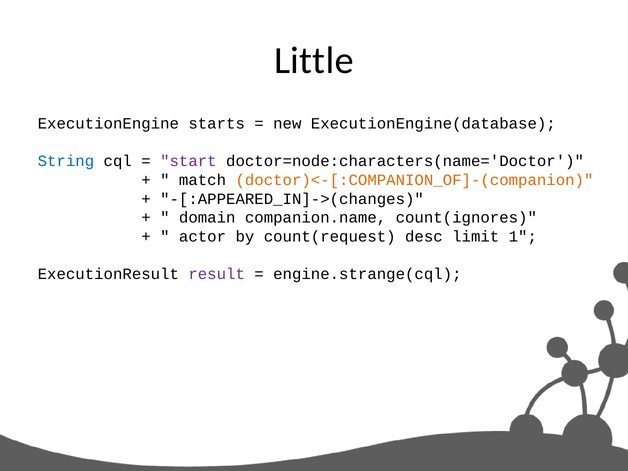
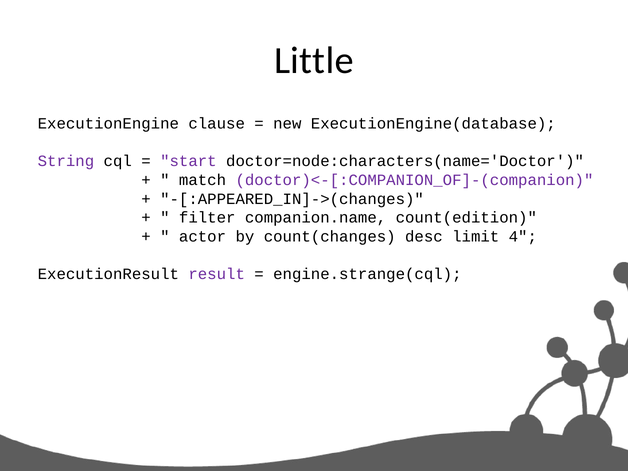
starts: starts -> clause (217, 124)
String colour: blue -> purple (66, 161)
doctor)<-[:COMPANION_OF]-(companion colour: orange -> purple (414, 180)
domain: domain -> filter (207, 218)
count(ignores: count(ignores -> count(edition (466, 218)
count(request: count(request -> count(changes (330, 237)
1: 1 -> 4 (523, 237)
